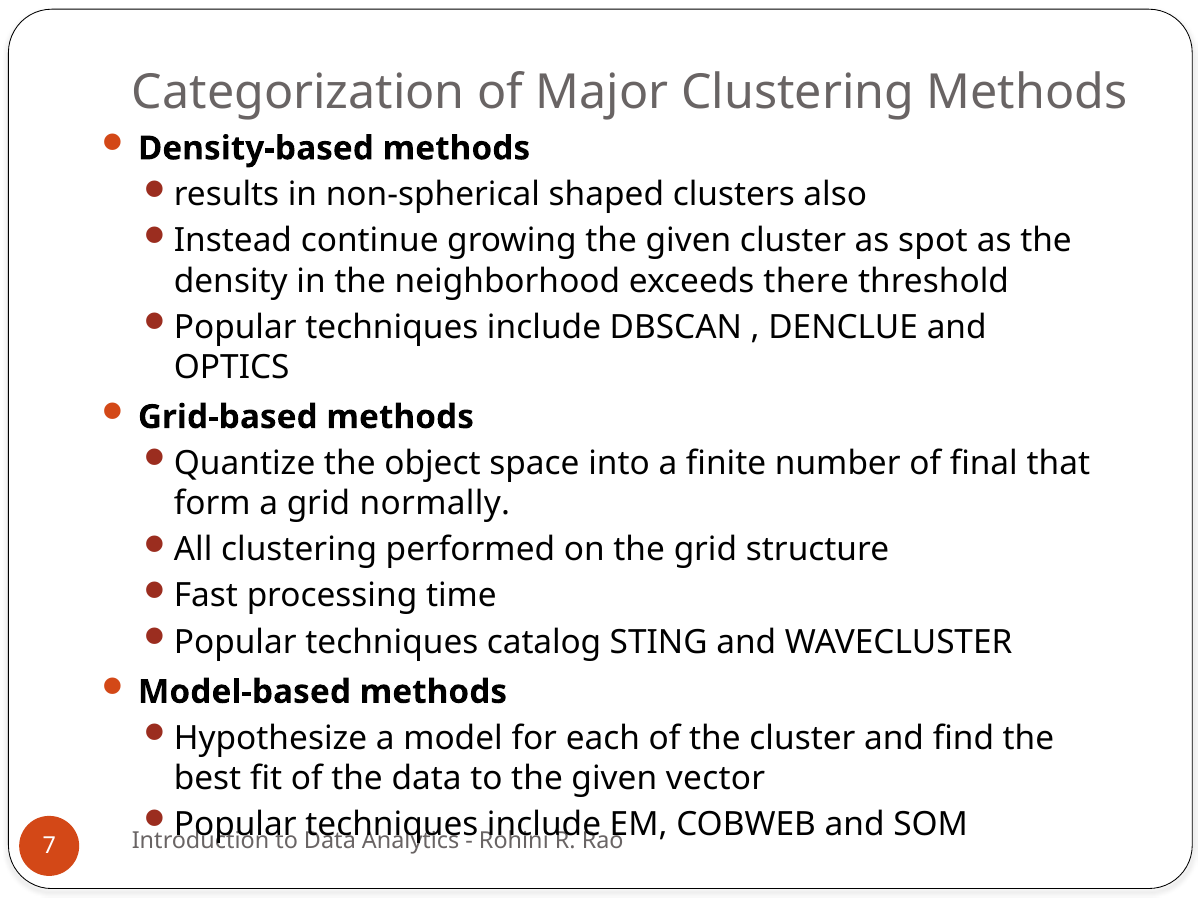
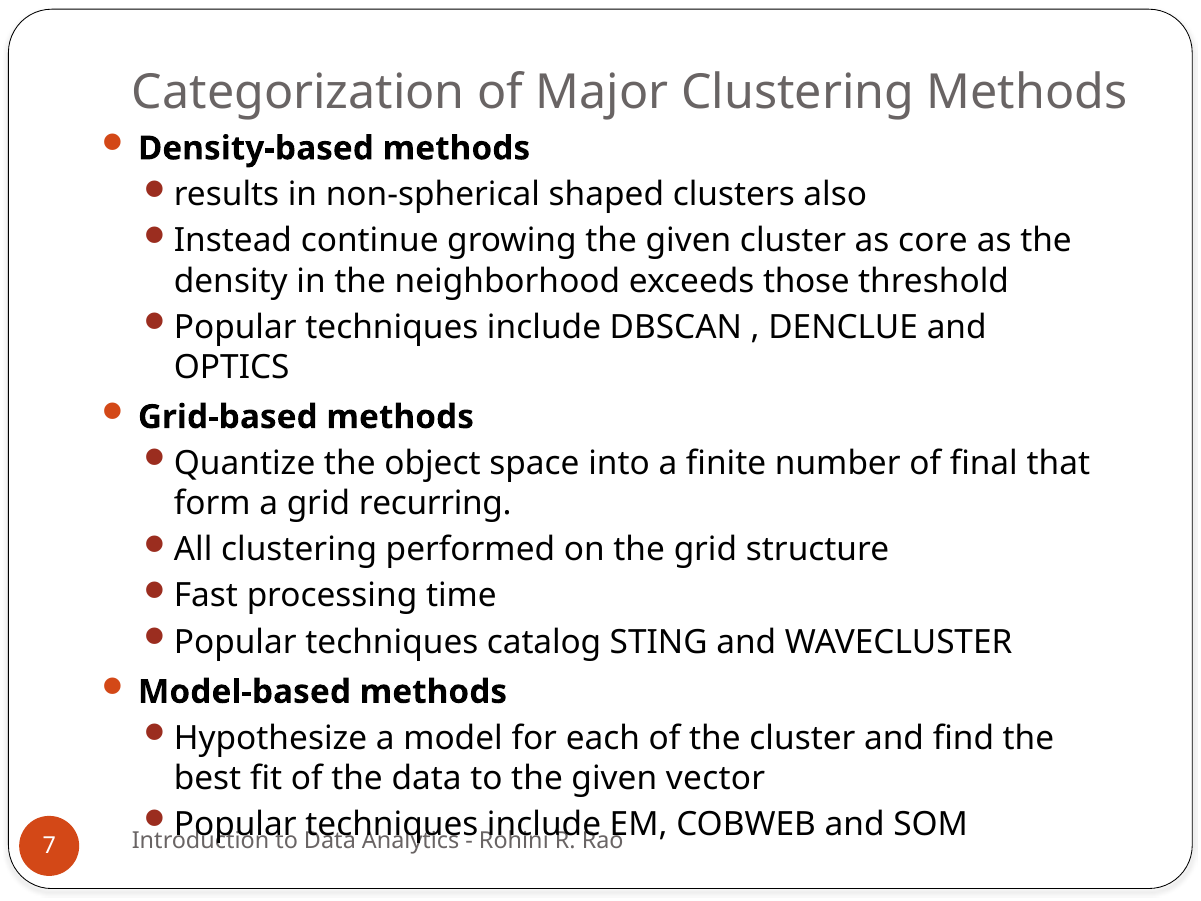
spot: spot -> core (933, 241)
there: there -> those (806, 281)
normally: normally -> recurring (435, 503)
